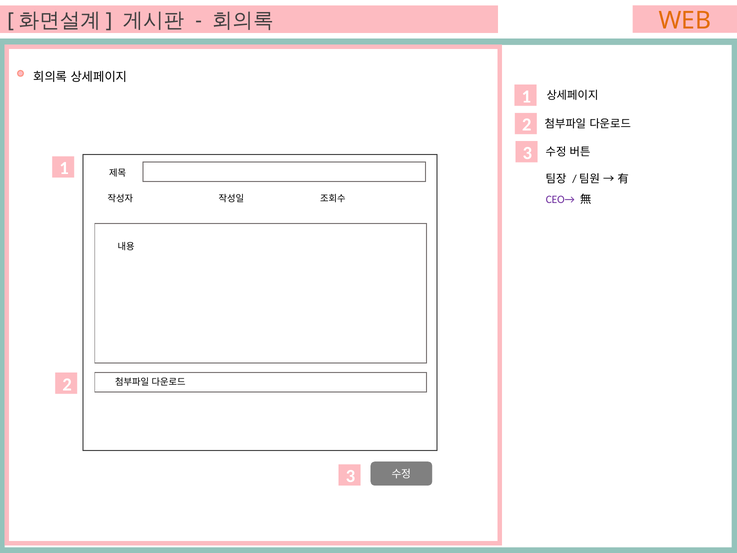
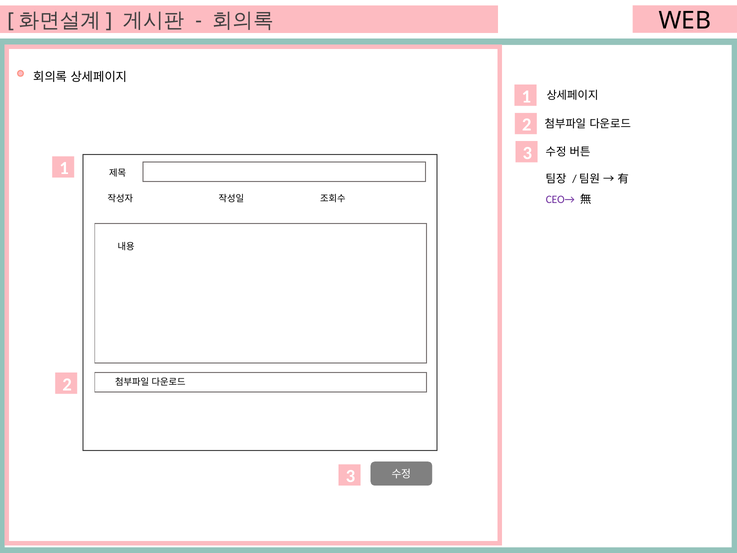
WEB colour: orange -> black (685, 21)
